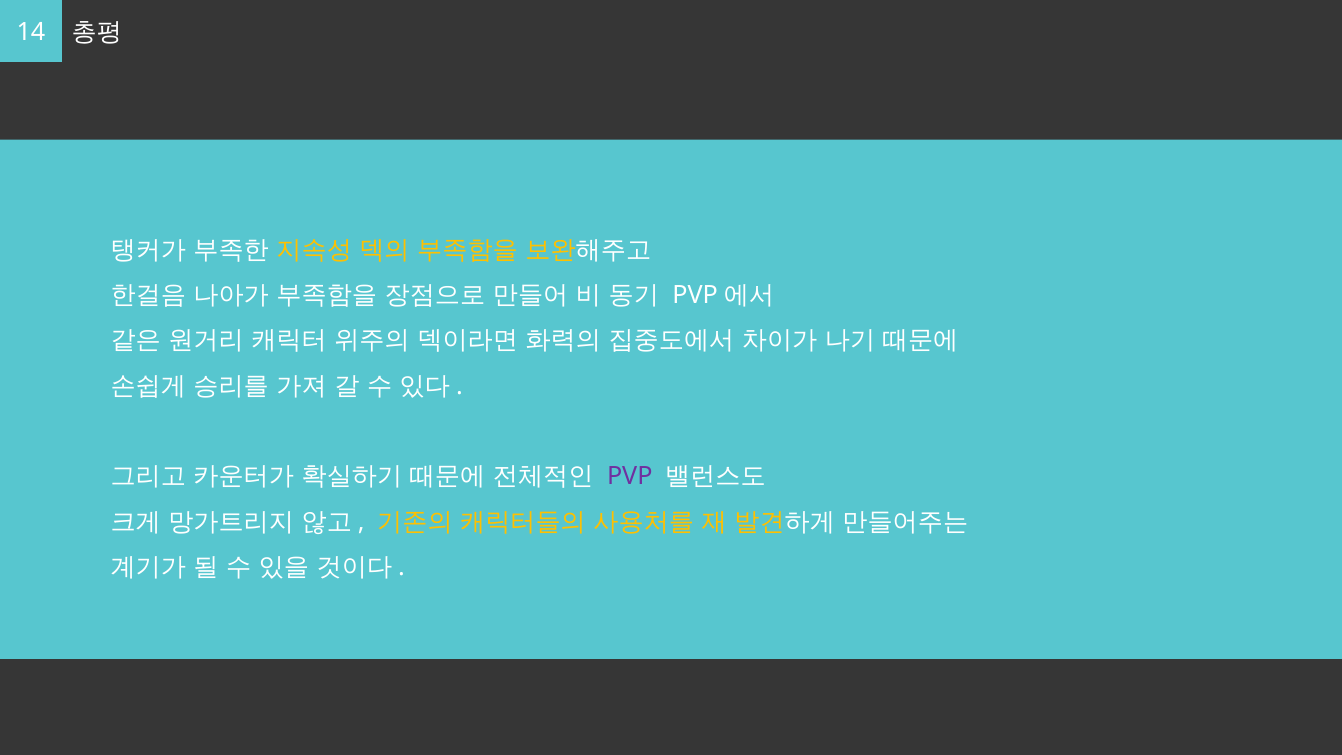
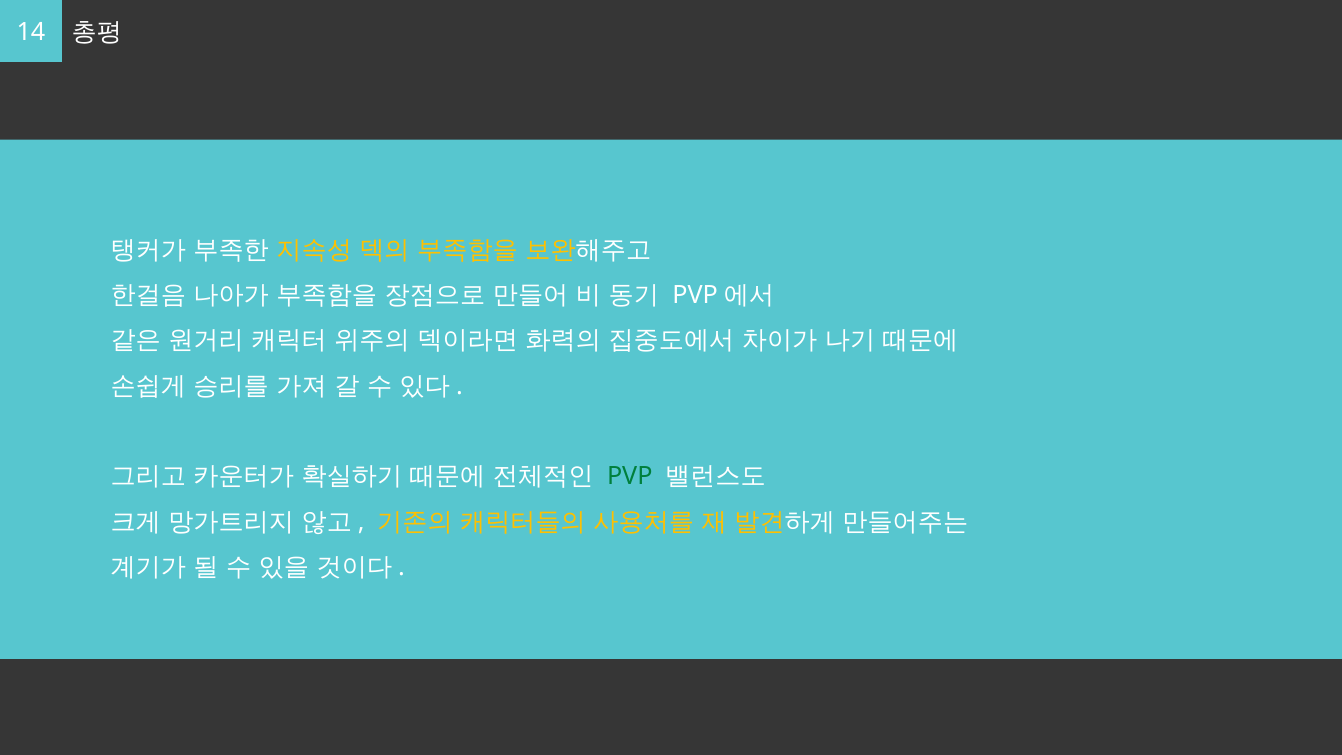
PVP colour: purple -> green (630, 476)
